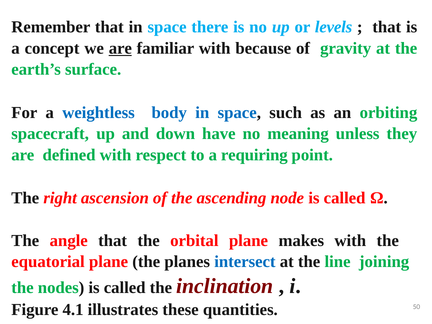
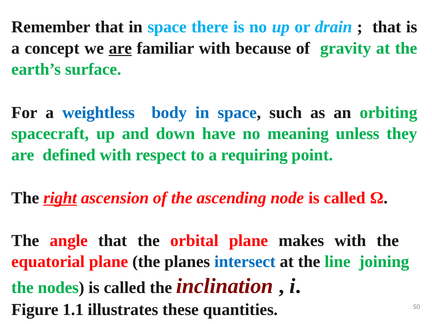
levels: levels -> drain (333, 27)
right underline: none -> present (60, 198)
4.1: 4.1 -> 1.1 (73, 310)
